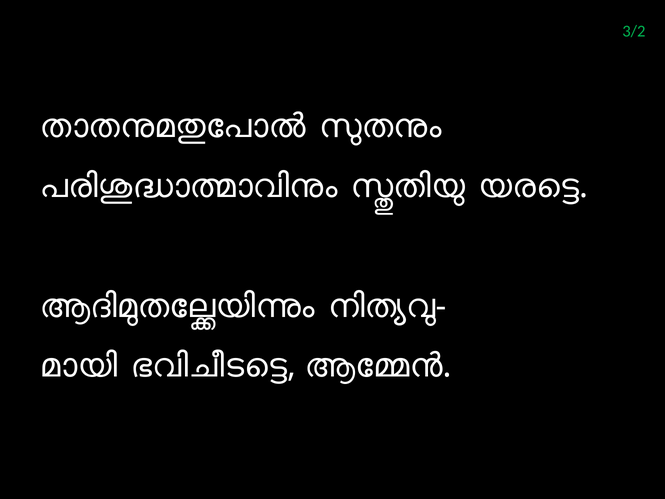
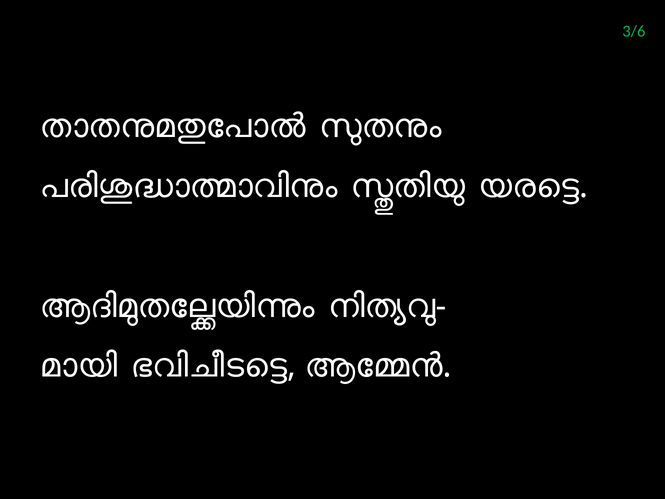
3/2: 3/2 -> 3/6 (634, 31)
